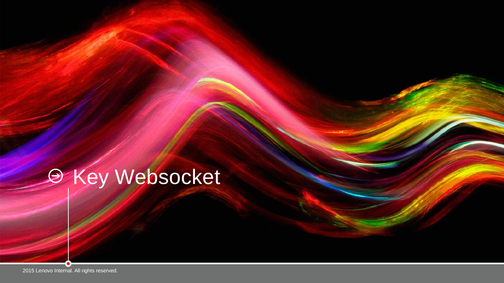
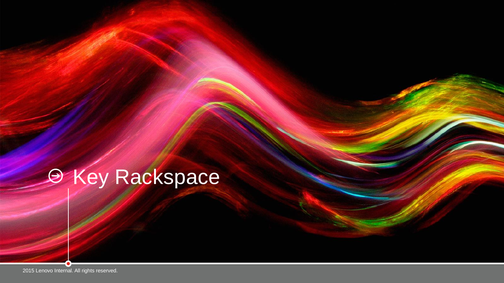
Websocket: Websocket -> Rackspace (168, 178)
